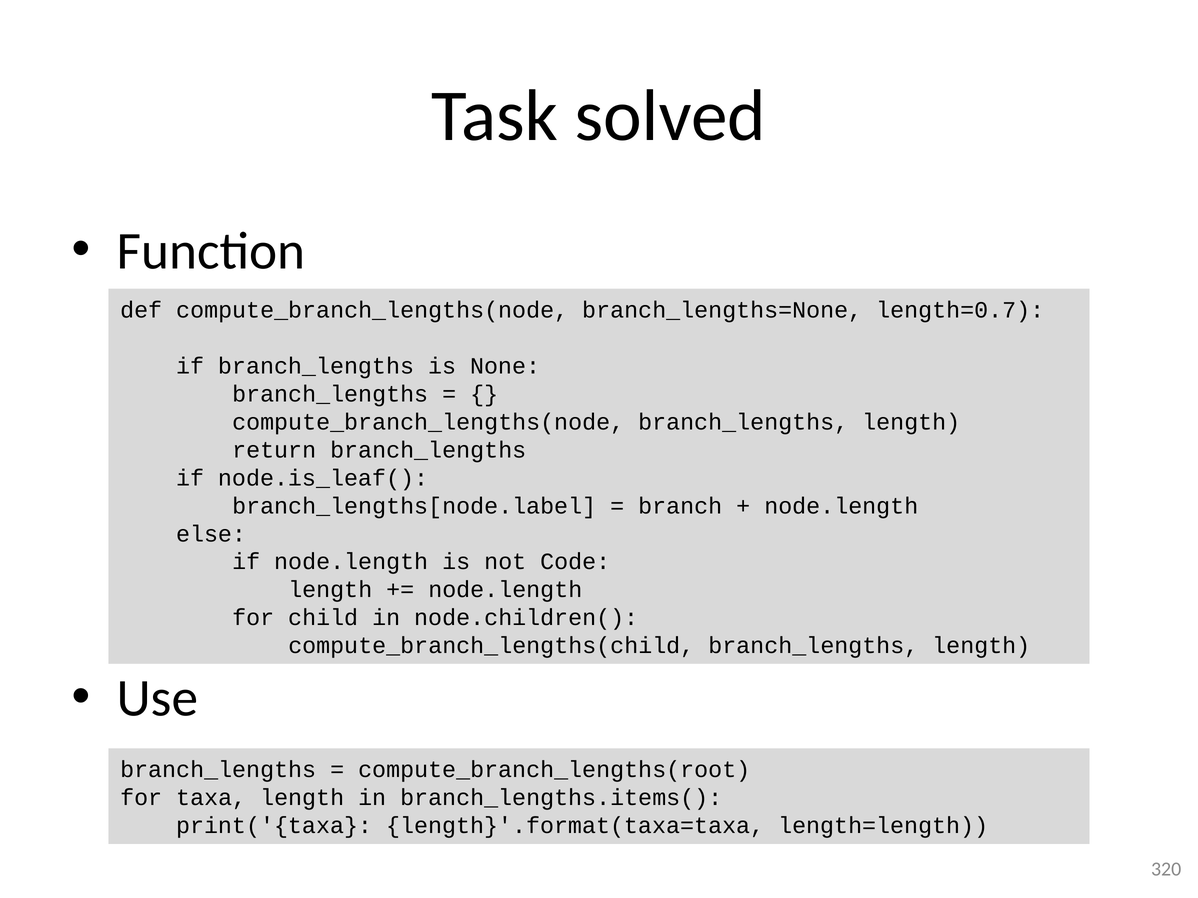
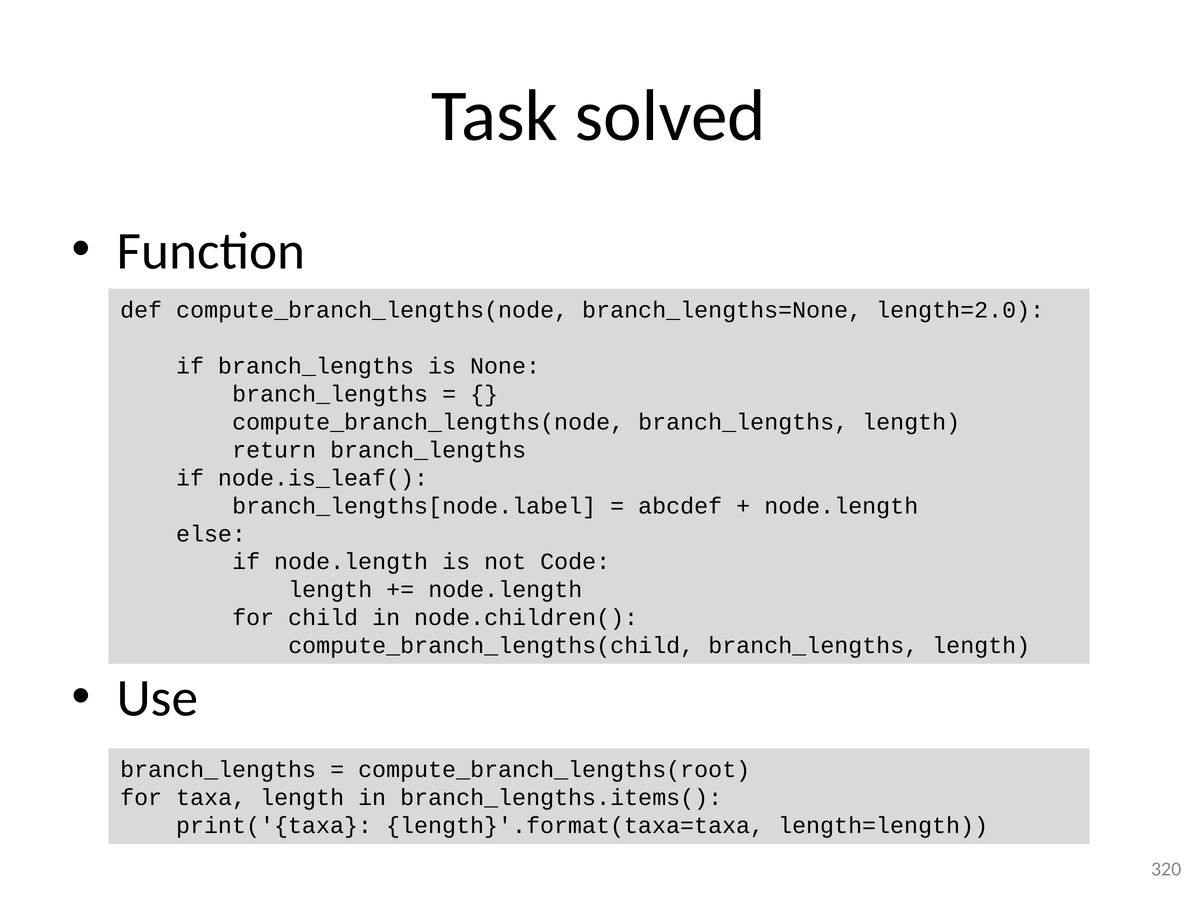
length=0.7: length=0.7 -> length=2.0 (960, 310)
branch: branch -> abcdef (680, 506)
